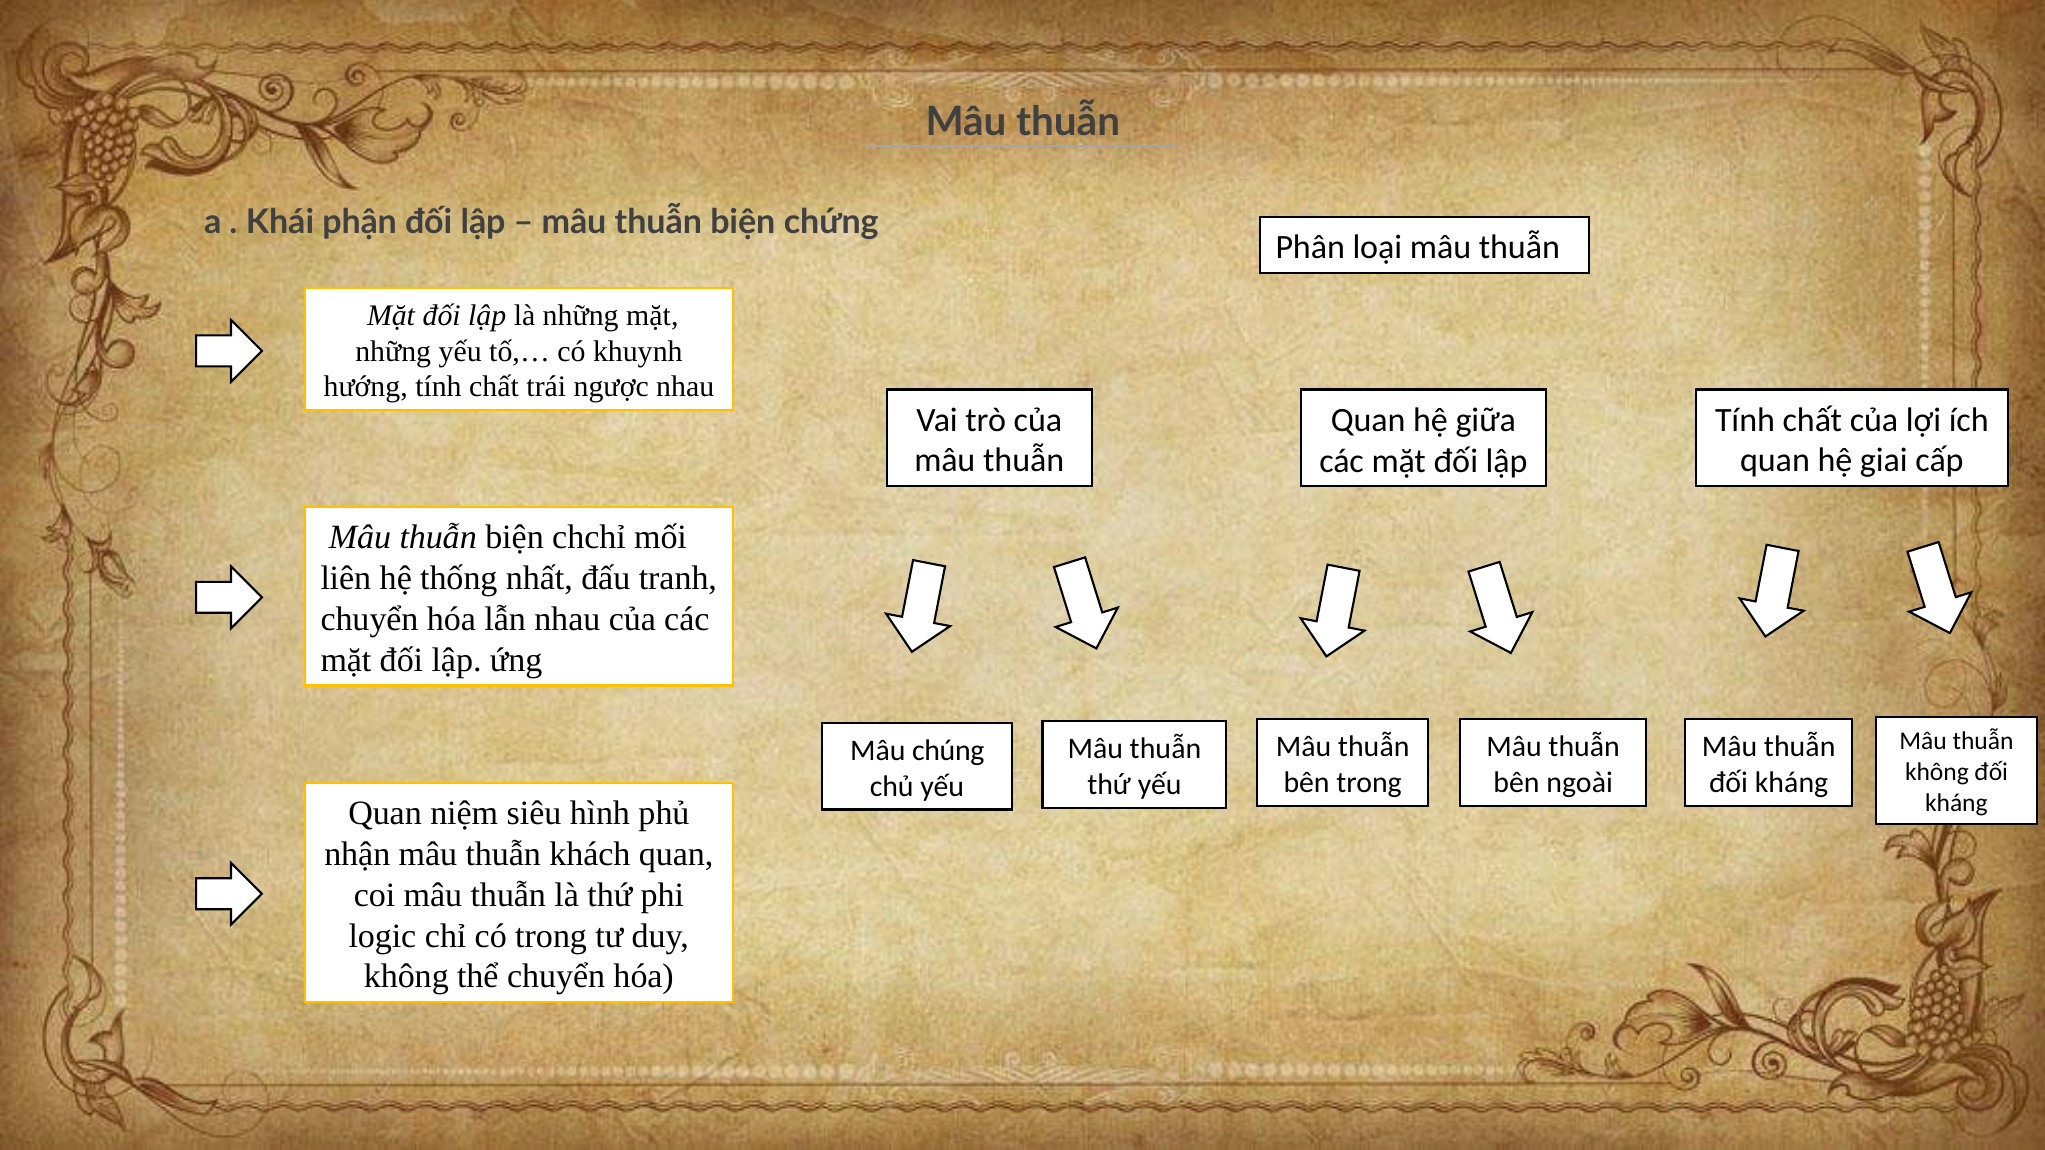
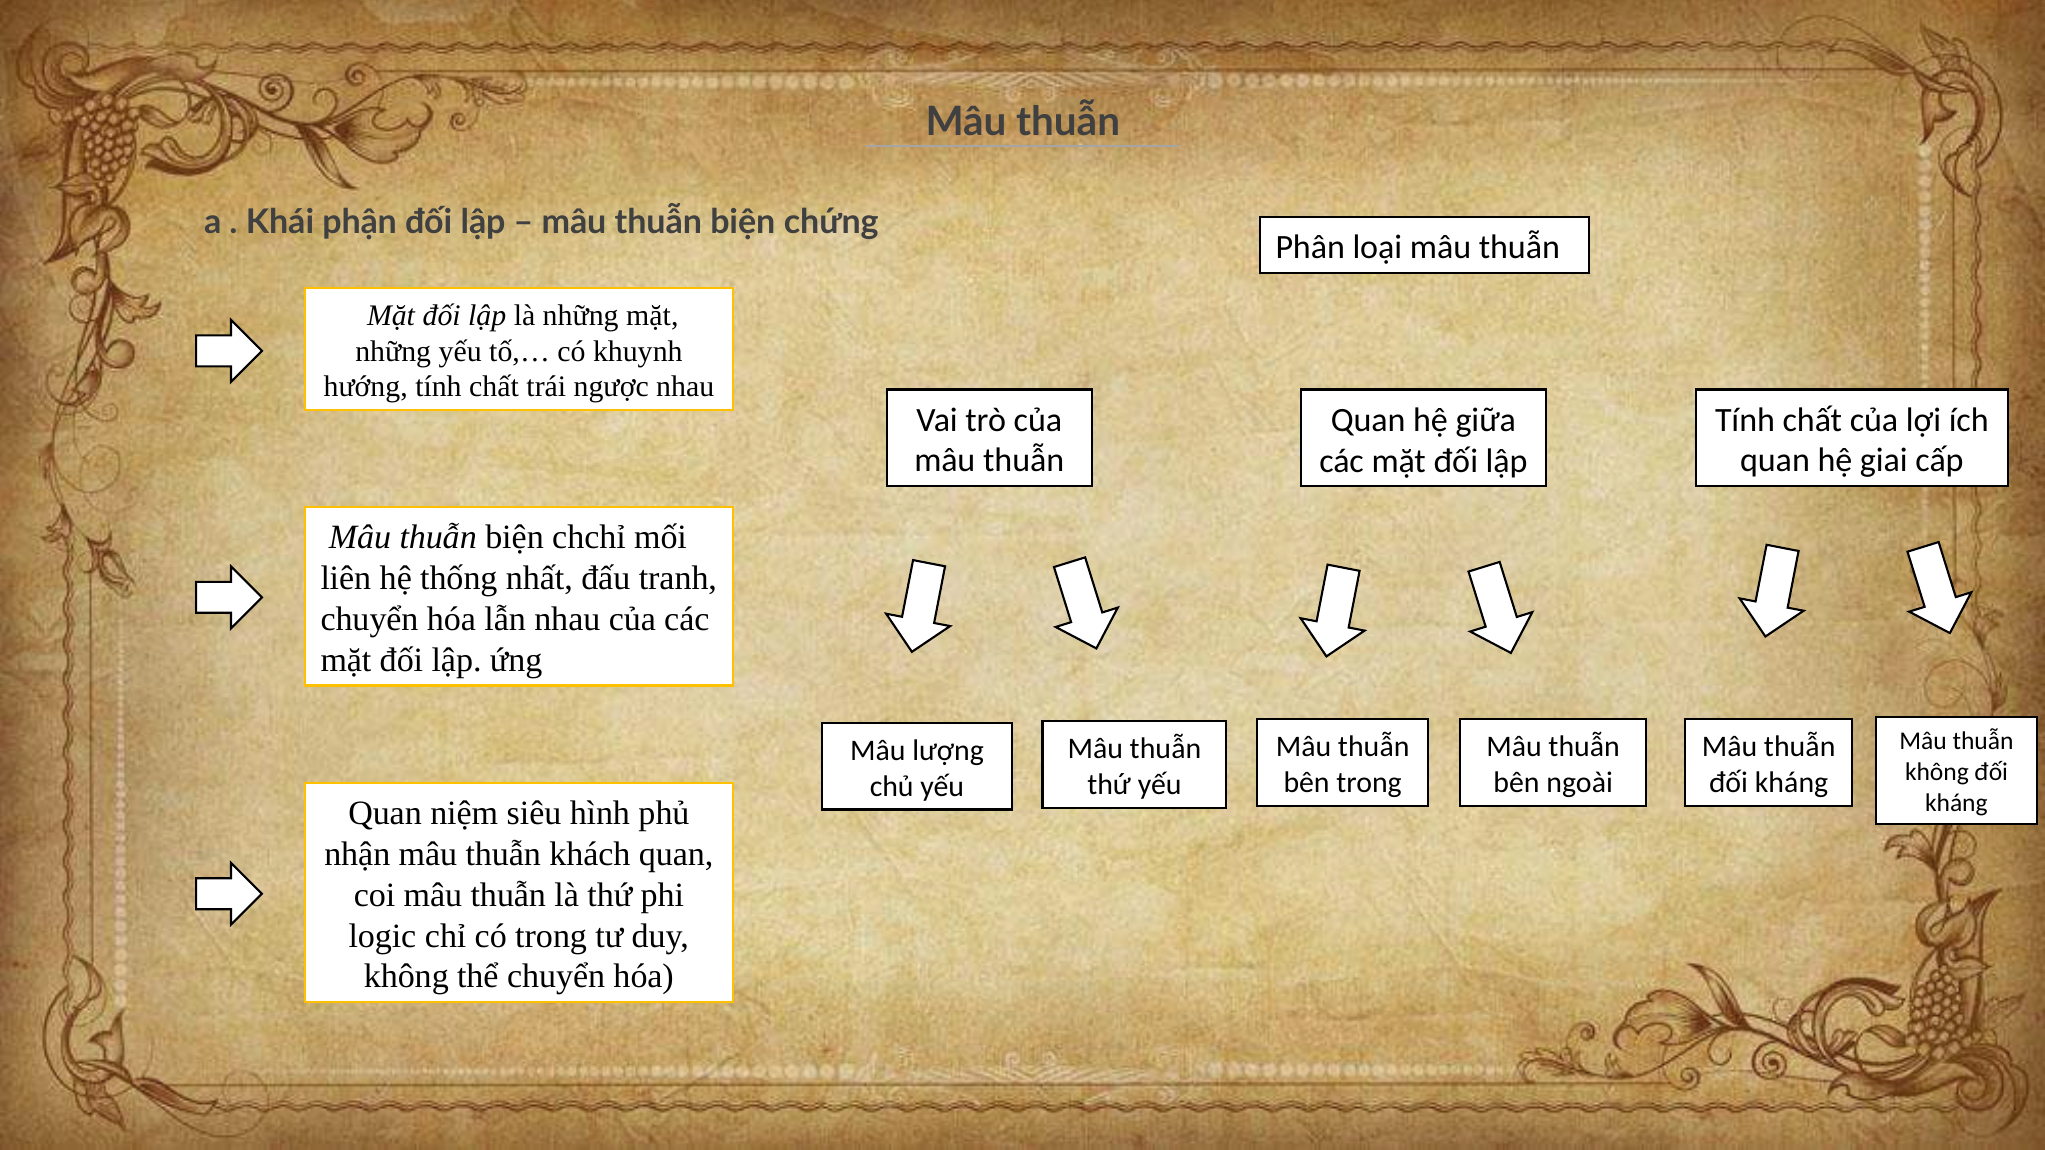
chúng: chúng -> lượng (948, 751)
